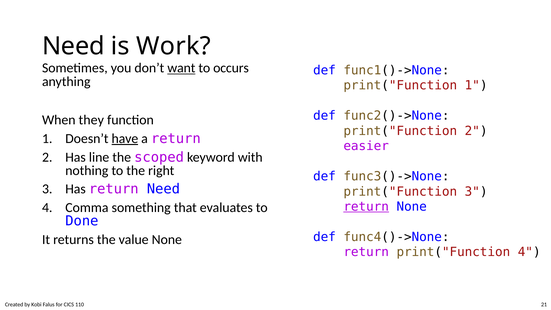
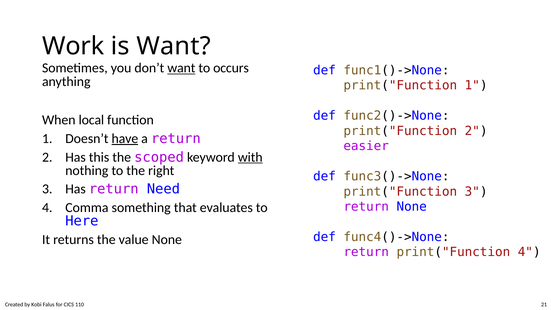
Need: Need -> Work (73, 46)
is Work: Work -> Want (174, 46)
they: they -> local (91, 120)
line: line -> this (99, 157)
with underline: none -> present (250, 157)
return underline: present -> none (366, 207)
Done: Done -> Here (82, 221)
